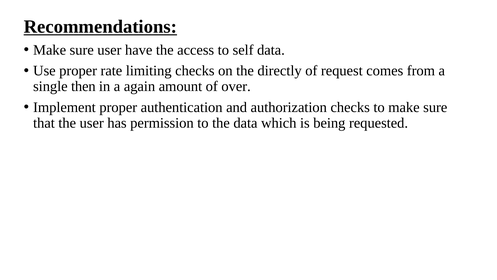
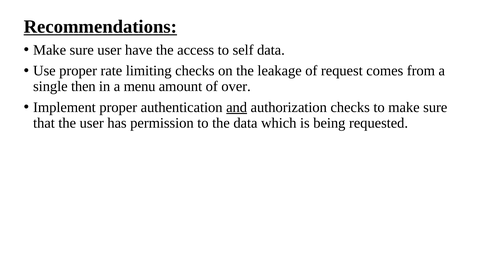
directly: directly -> leakage (280, 71)
again: again -> menu (140, 86)
and underline: none -> present (237, 107)
